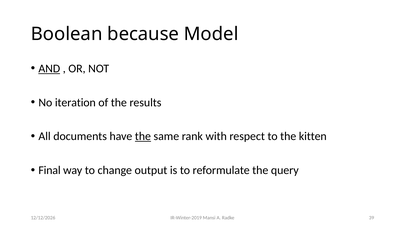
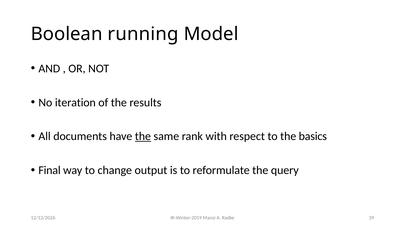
because: because -> running (143, 34)
AND underline: present -> none (49, 68)
kitten: kitten -> basics (313, 136)
